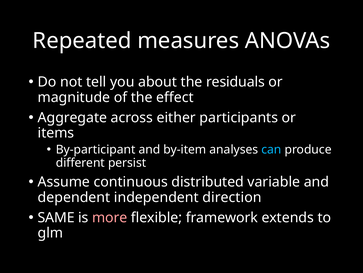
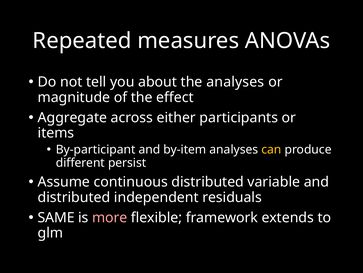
the residuals: residuals -> analyses (235, 82)
can colour: light blue -> yellow (271, 149)
dependent: dependent -> distributed (74, 197)
direction: direction -> residuals (232, 197)
